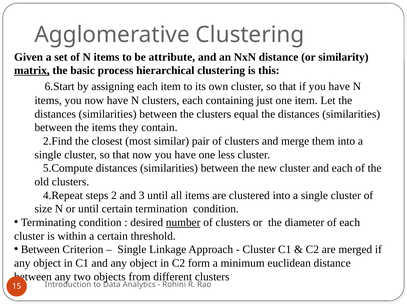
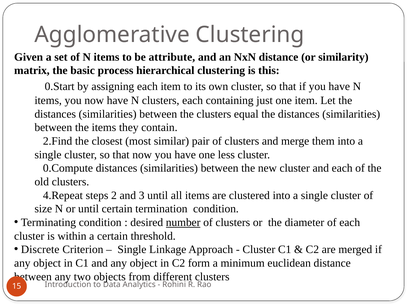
matrix underline: present -> none (32, 71)
6.Start: 6.Start -> 0.Start (60, 86)
5.Compute: 5.Compute -> 0.Compute (68, 168)
Between: Between -> Discrete (40, 250)
